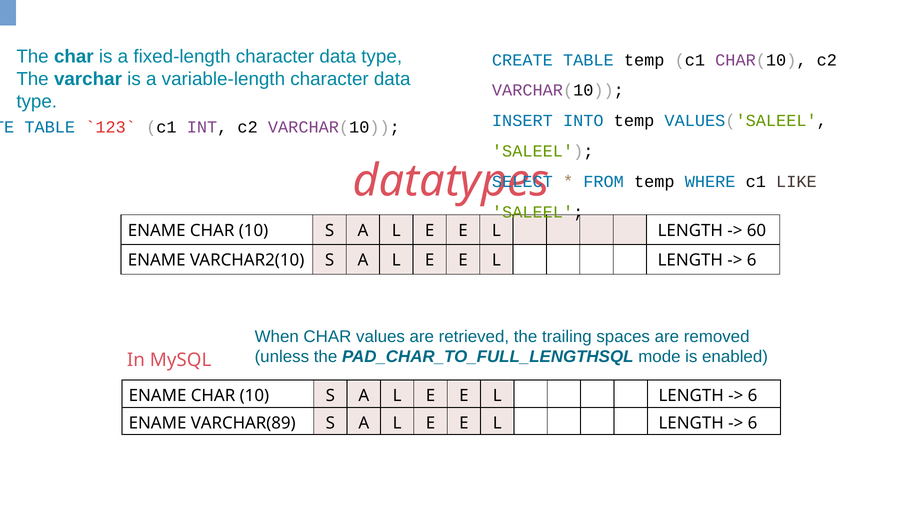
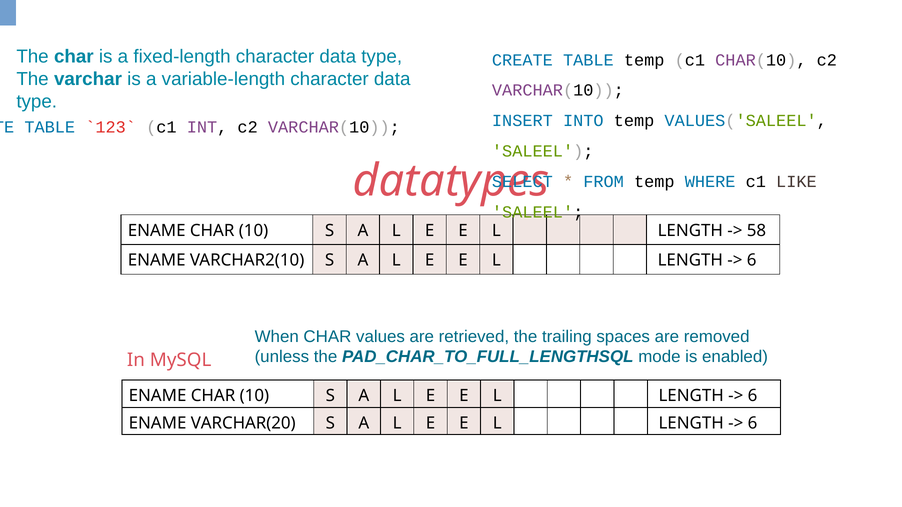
60: 60 -> 58 (756, 231)
VARCHAR(89: VARCHAR(89 -> VARCHAR(20 (243, 424)
